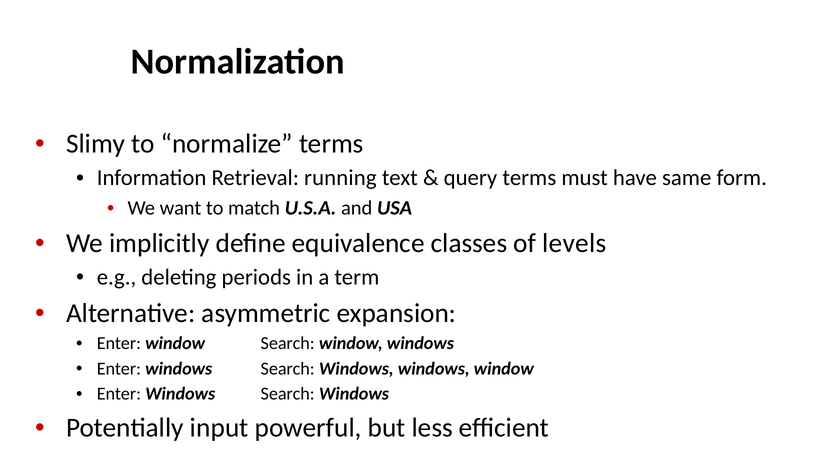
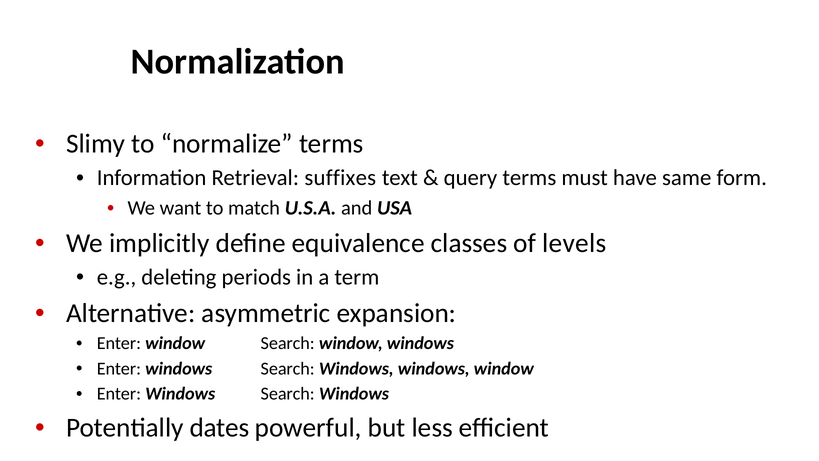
running: running -> suffixes (340, 178)
input: input -> dates (219, 427)
